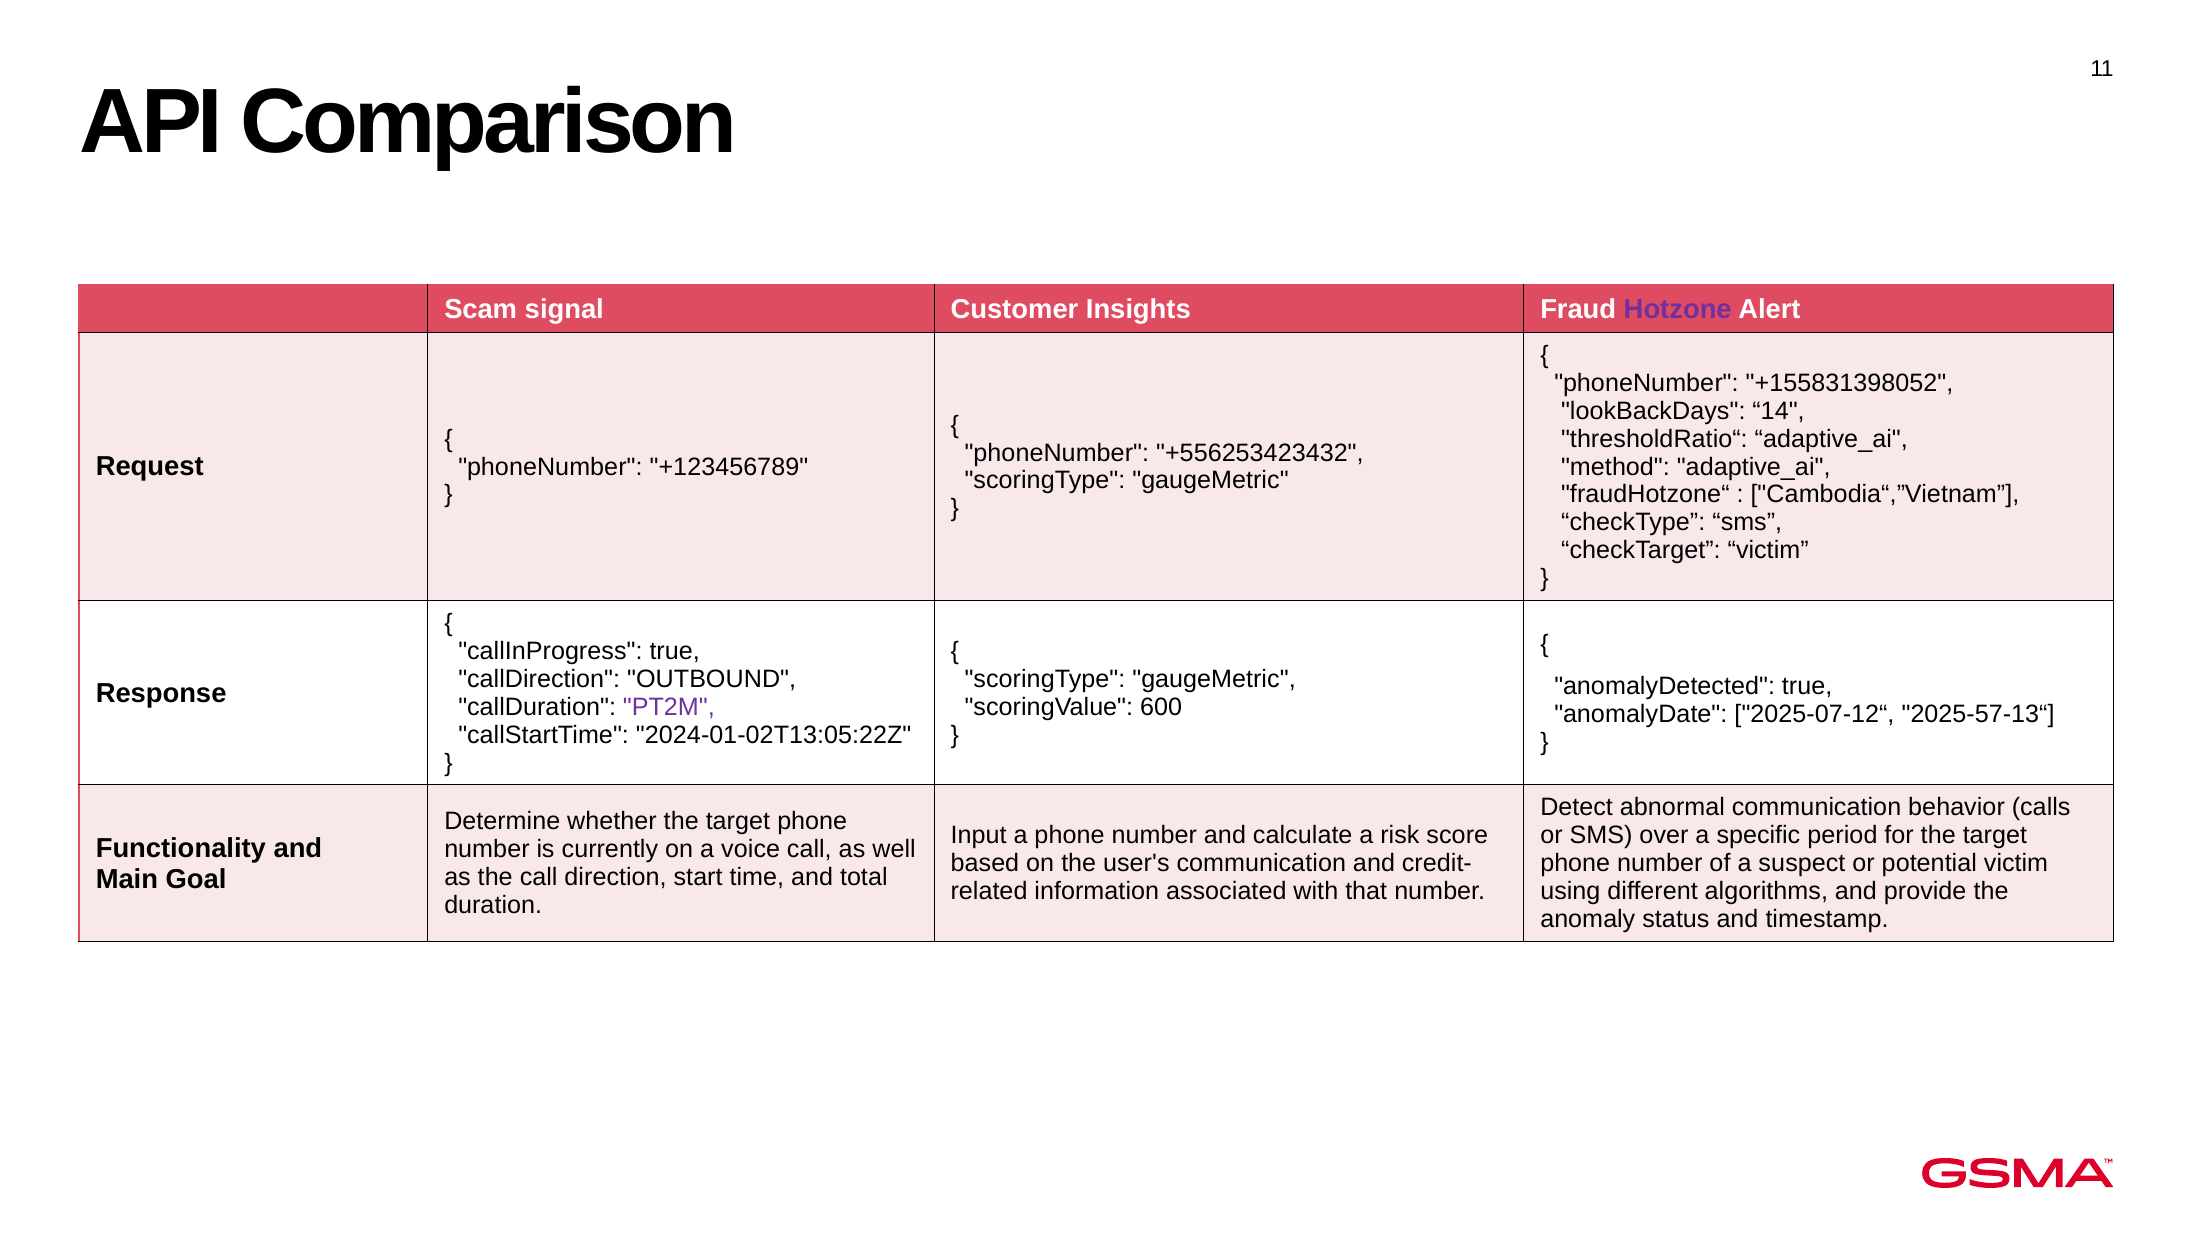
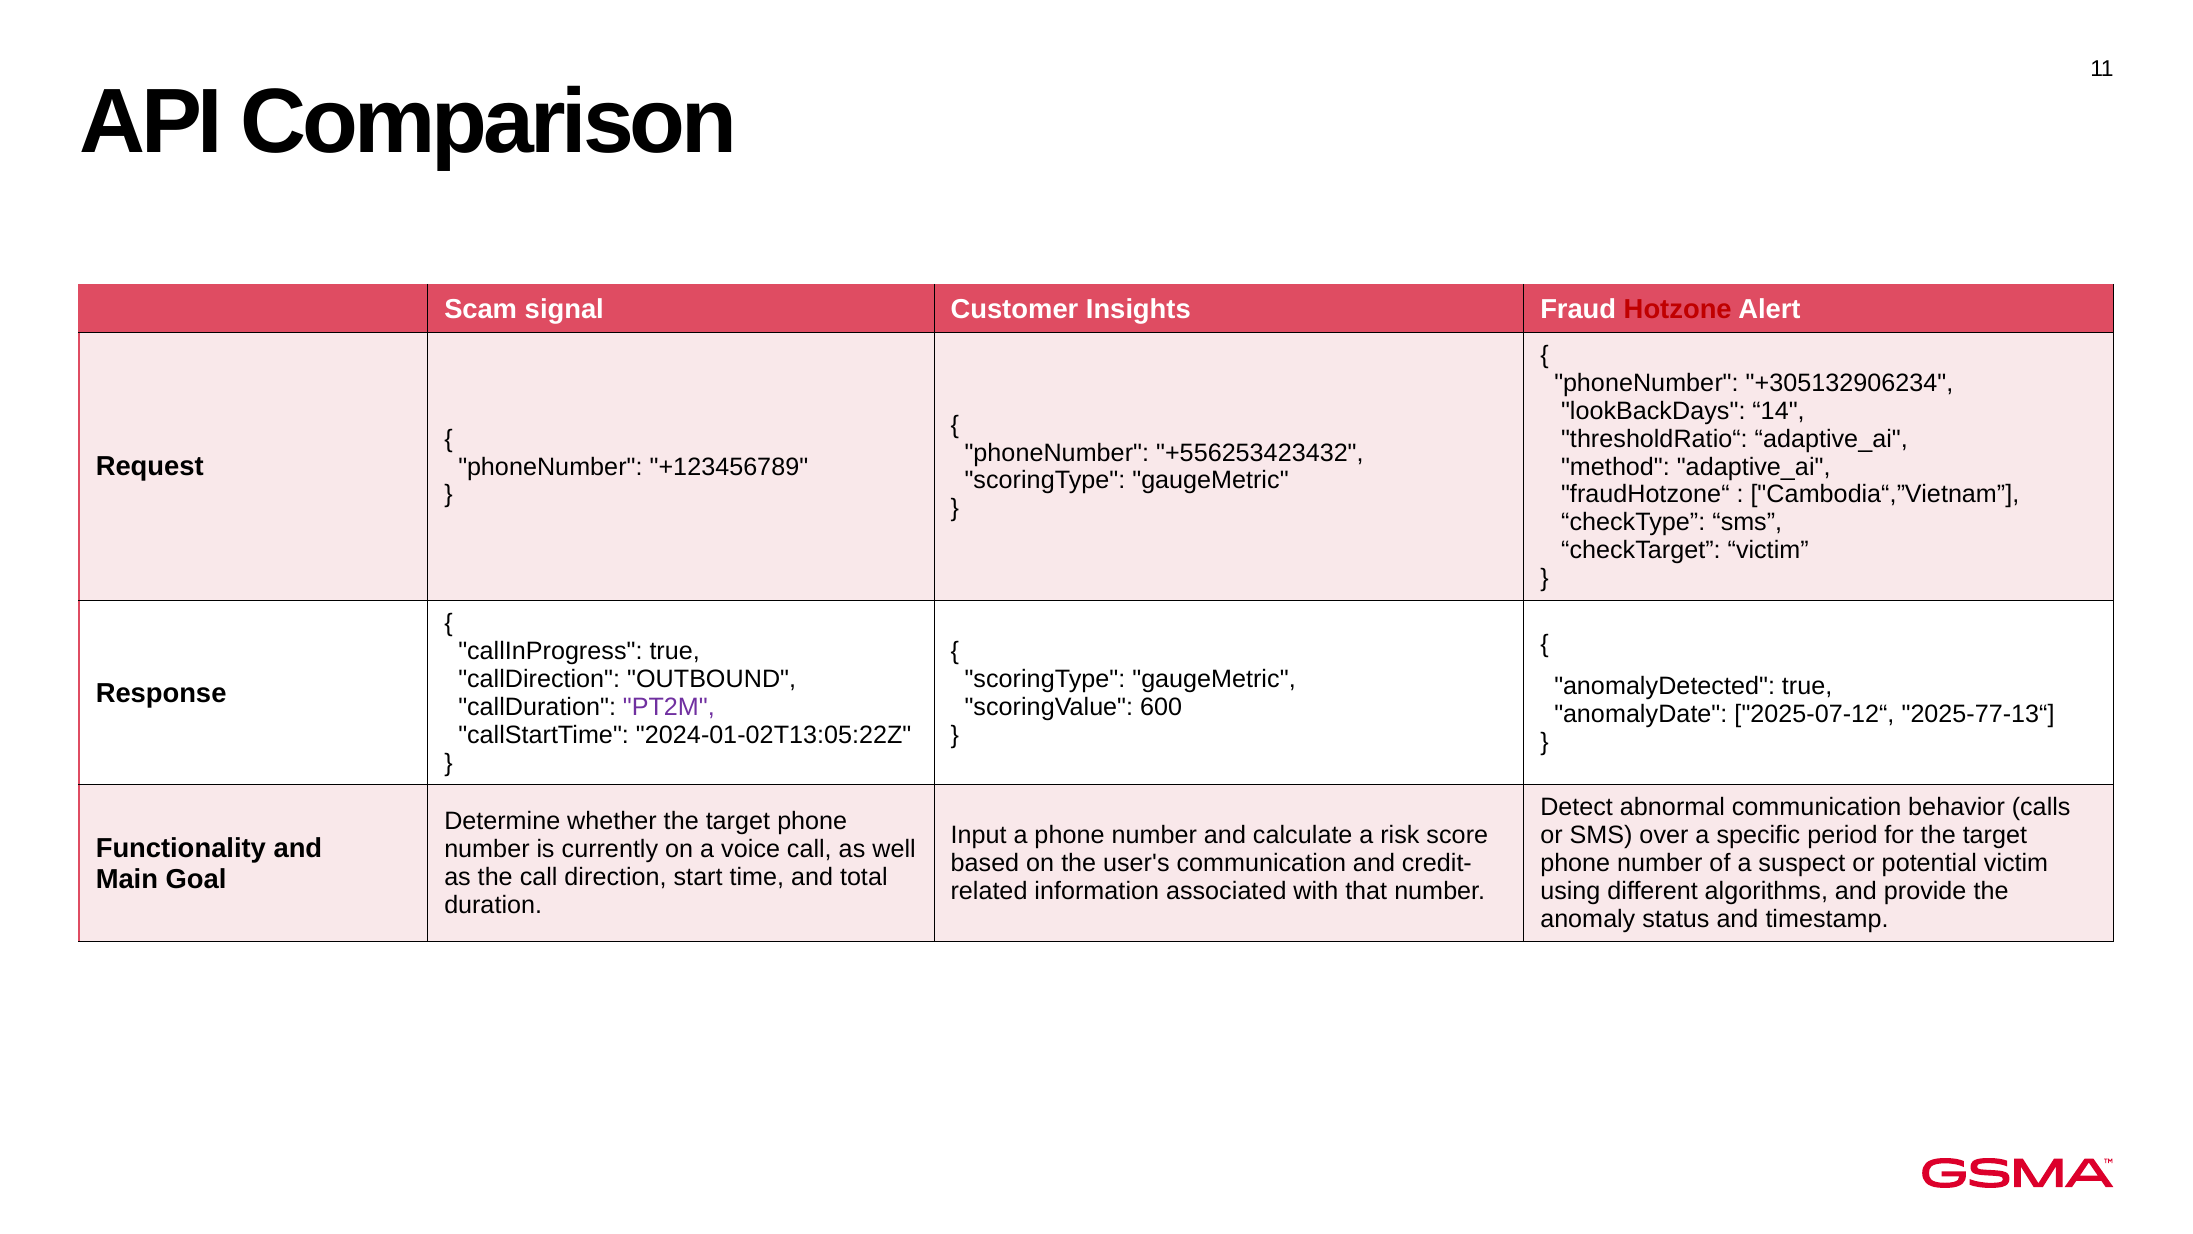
Hotzone colour: purple -> red (1678, 309)
+155831398052: +155831398052 -> +305132906234 (1849, 383)
2025-57-13“: 2025-57-13“ -> 2025-77-13“ (1978, 714)
